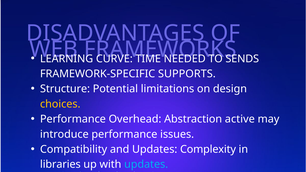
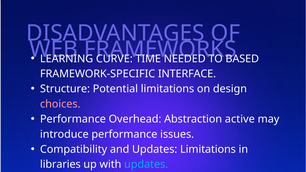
SENDS: SENDS -> BASED (242, 59)
SUPPORTS: SUPPORTS -> INTERFACE (187, 74)
choices colour: yellow -> pink (60, 104)
Updates Complexity: Complexity -> Limitations (208, 149)
